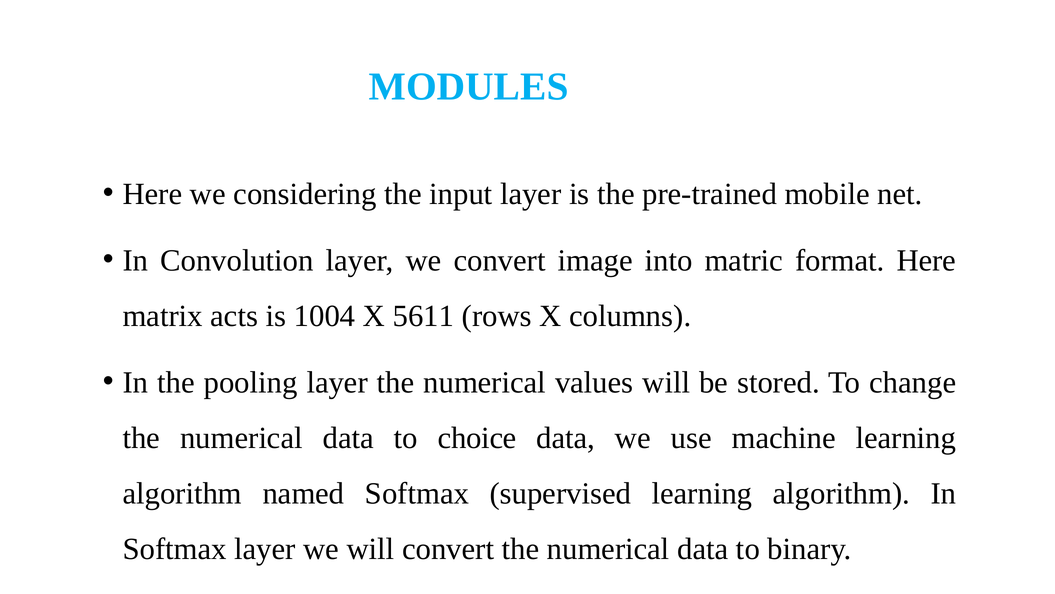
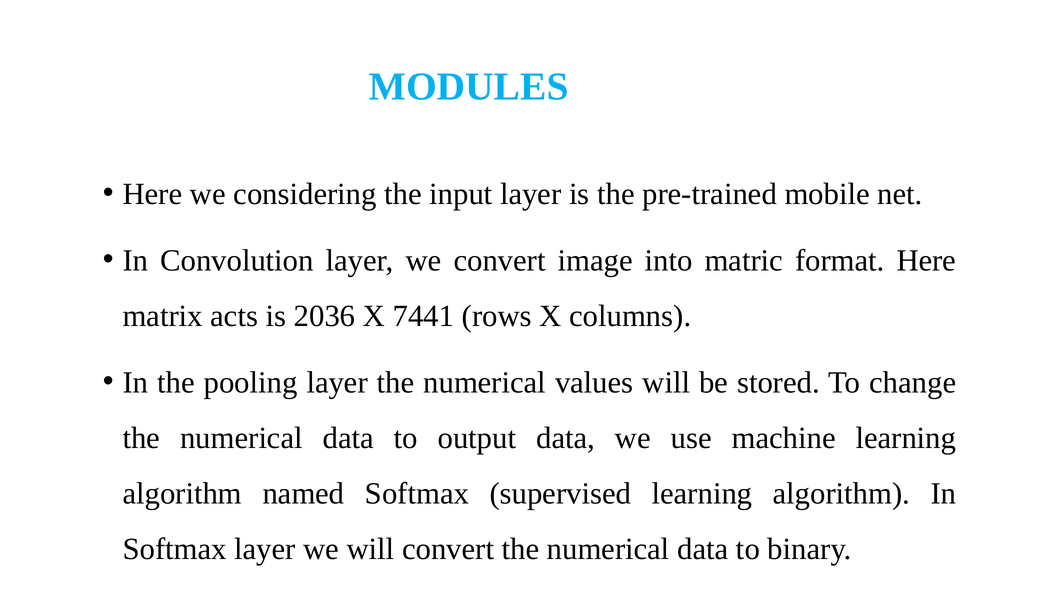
1004: 1004 -> 2036 (325, 316)
5611: 5611 -> 7441 (423, 316)
choice: choice -> output (477, 437)
